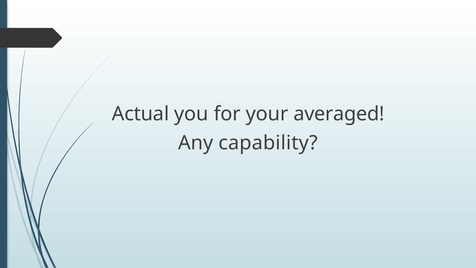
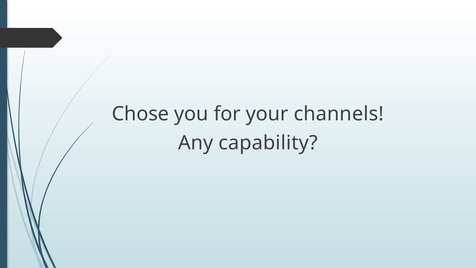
Actual: Actual -> Chose (140, 114)
averaged: averaged -> channels (339, 114)
